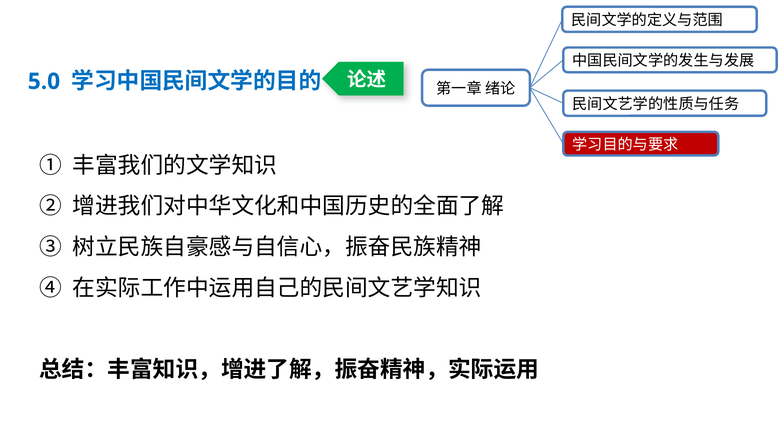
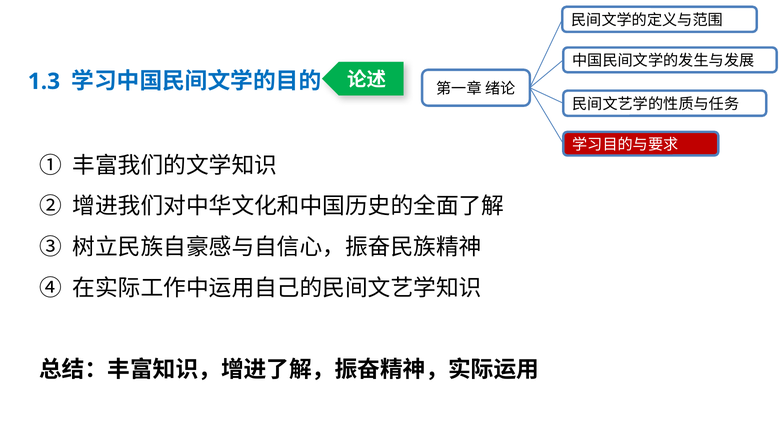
5.0: 5.0 -> 1.3 (44, 82)
